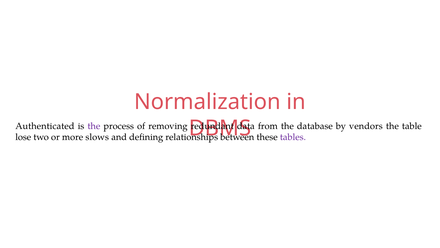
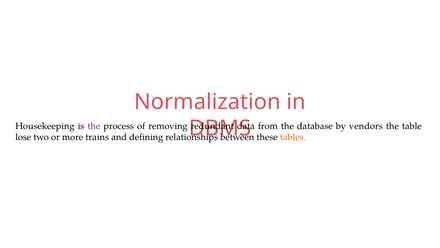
Authenticated: Authenticated -> Housekeeping (45, 126)
slows: slows -> trains (97, 137)
tables colour: purple -> orange (293, 137)
